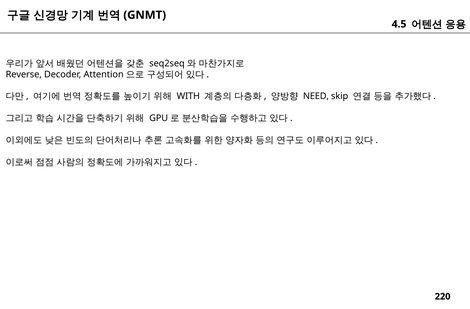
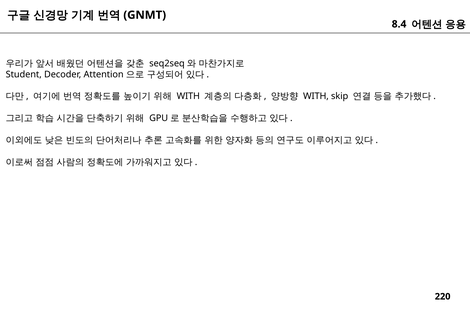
4.5: 4.5 -> 8.4 (399, 24)
Reverse: Reverse -> Student (24, 74)
NEED: NEED -> WITH (316, 96)
